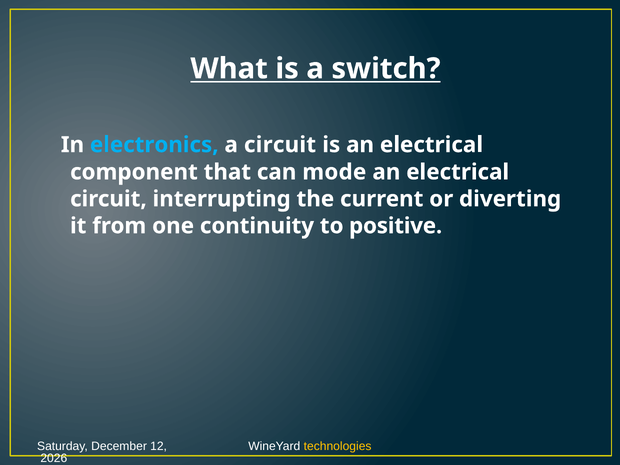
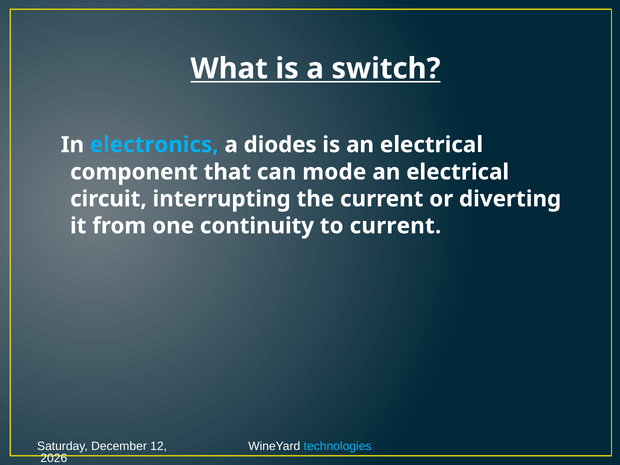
a circuit: circuit -> diodes (280, 145)
to positive: positive -> current (395, 226)
technologies colour: yellow -> light blue (338, 446)
